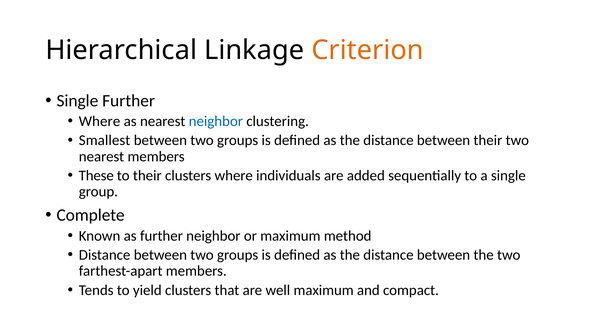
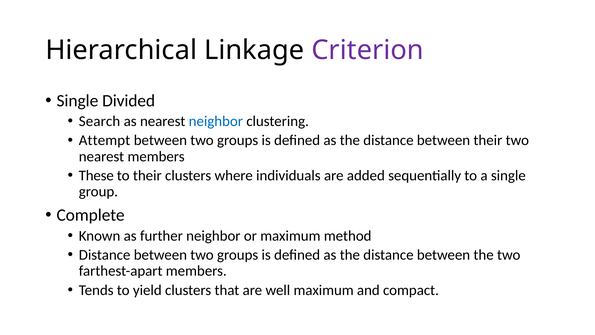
Criterion colour: orange -> purple (368, 50)
Single Further: Further -> Divided (129, 101)
Where: Where -> Search (100, 121)
Smallest: Smallest -> Attempt (105, 140)
